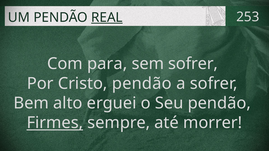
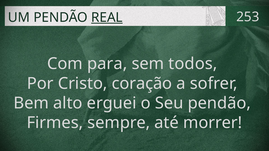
sem sofrer: sofrer -> todos (193, 64)
Cristo pendão: pendão -> coração (142, 84)
Firmes underline: present -> none (55, 123)
